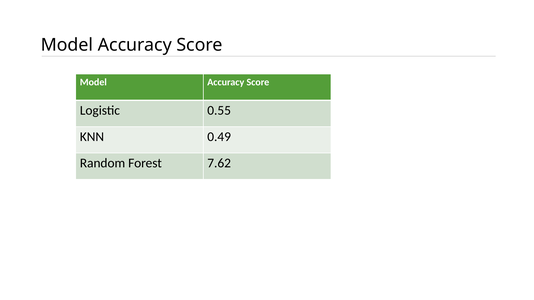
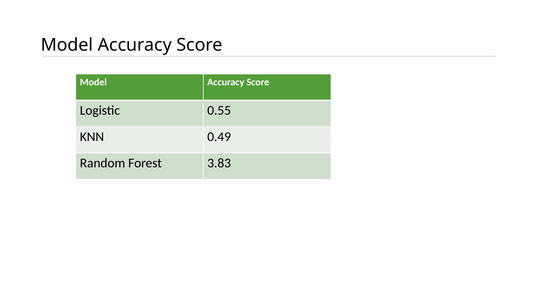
7.62: 7.62 -> 3.83 (219, 163)
